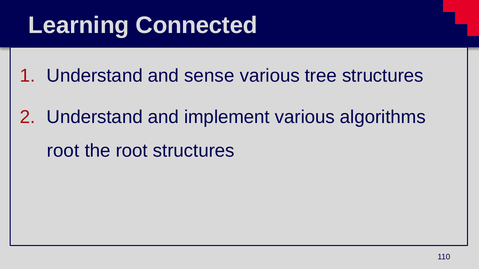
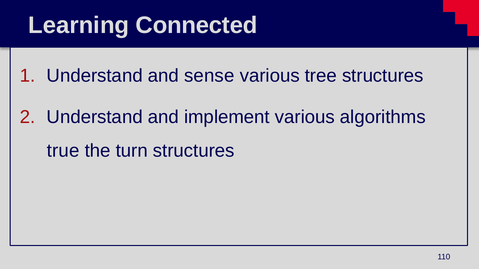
root: root -> true (63, 151)
the root: root -> turn (132, 151)
